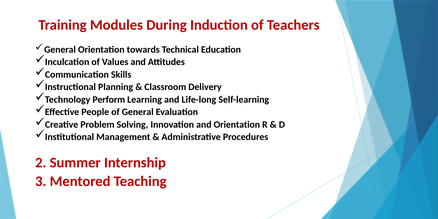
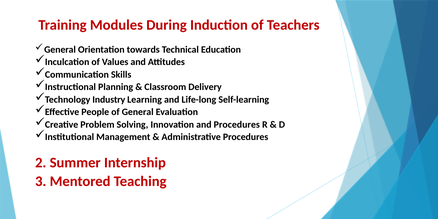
Perform: Perform -> Industry (109, 100)
and Orientation: Orientation -> Procedures (237, 125)
